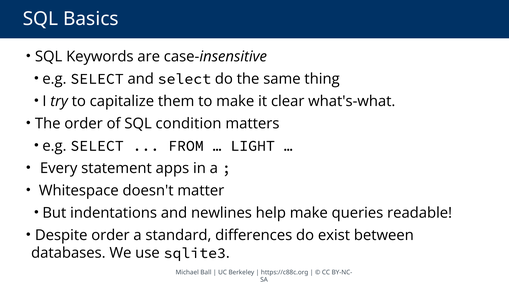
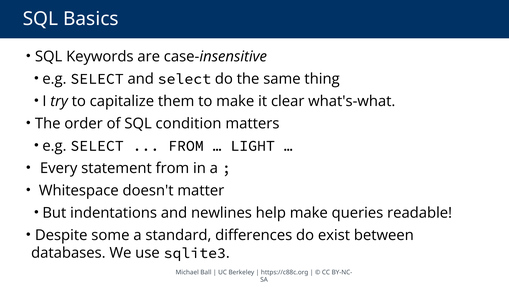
statement apps: apps -> from (172, 168)
Despite order: order -> some (110, 235)
